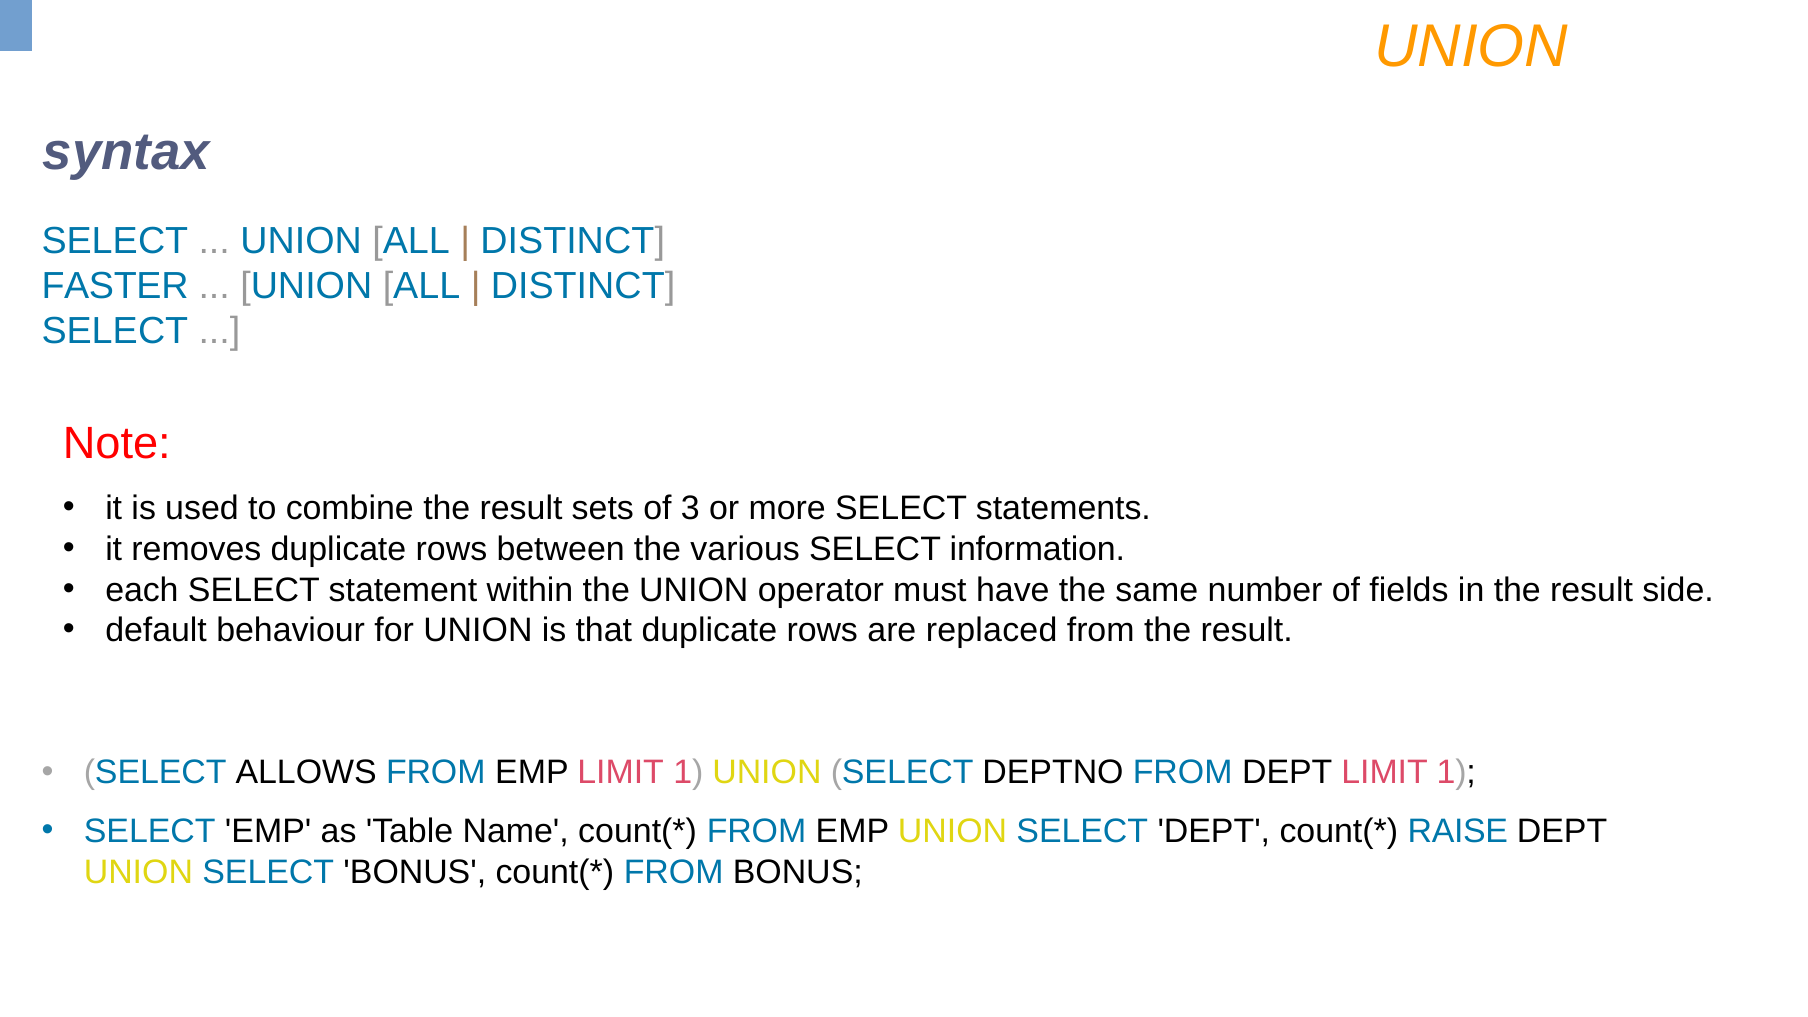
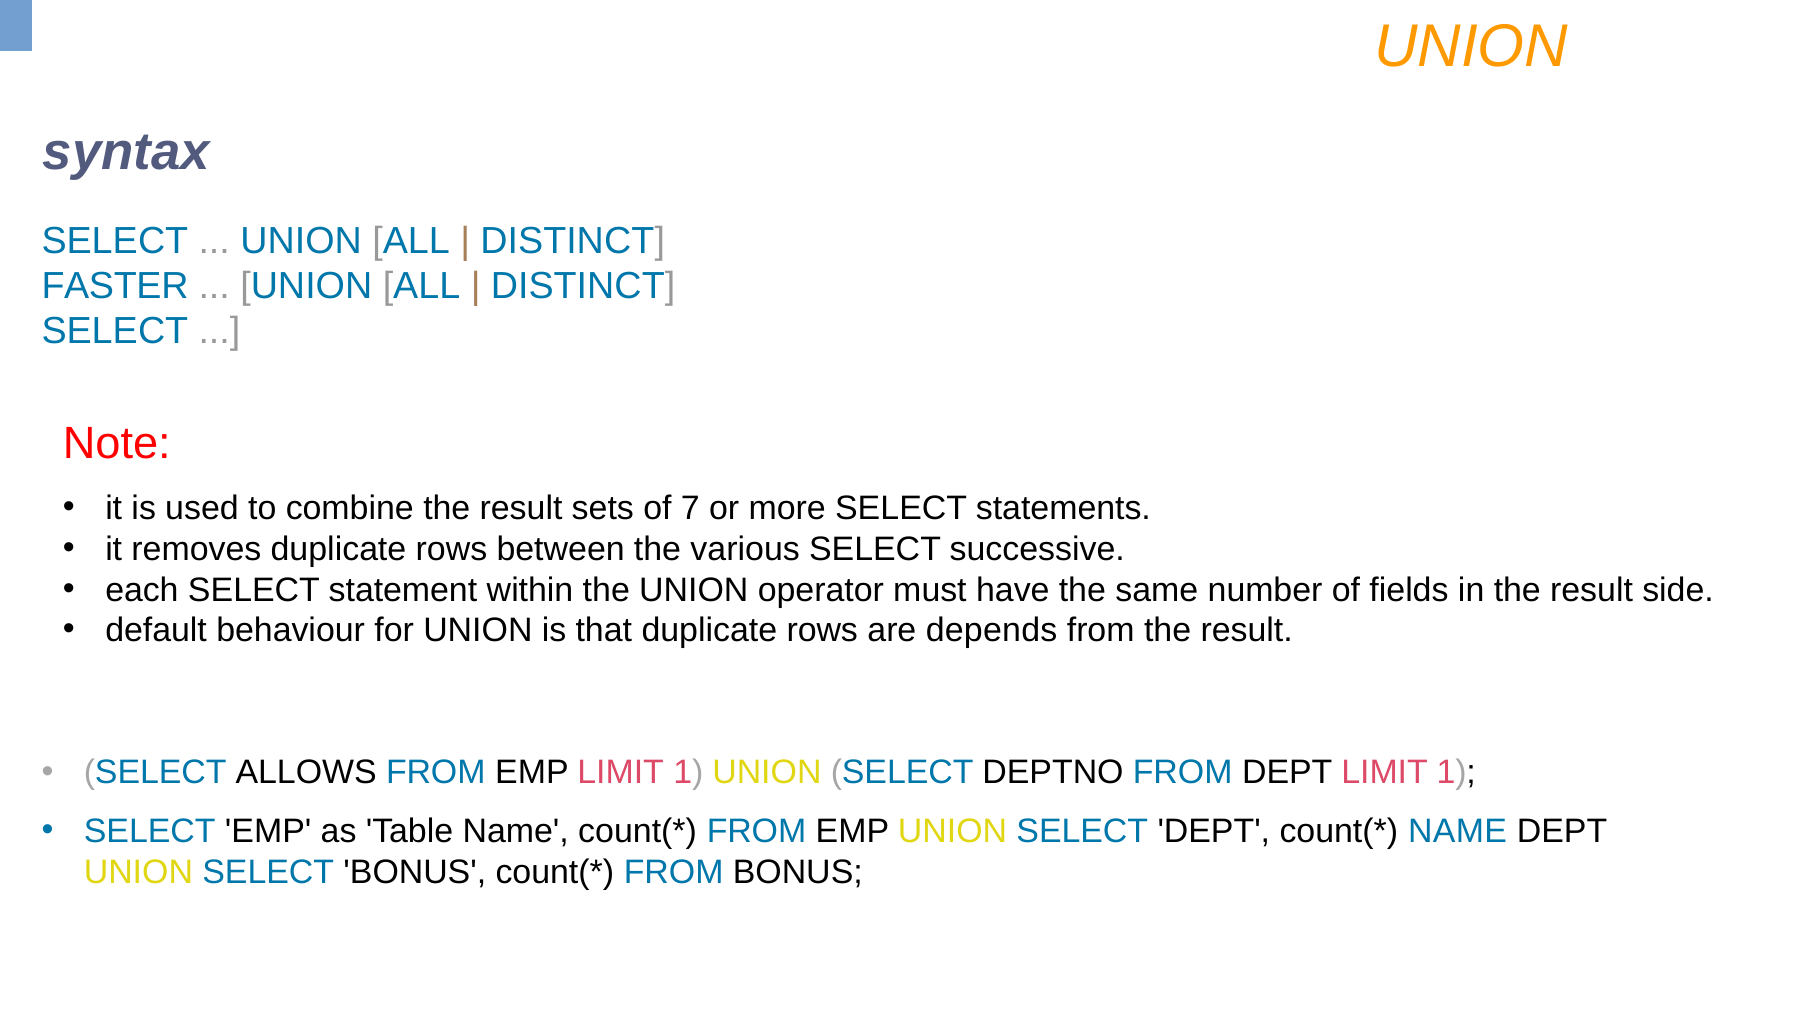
3: 3 -> 7 (690, 509)
information: information -> successive (1037, 549)
replaced: replaced -> depends (992, 631)
RAISE: RAISE -> NAME (1458, 831)
